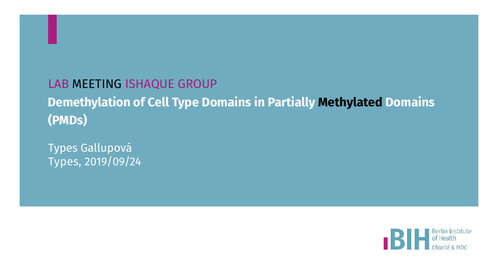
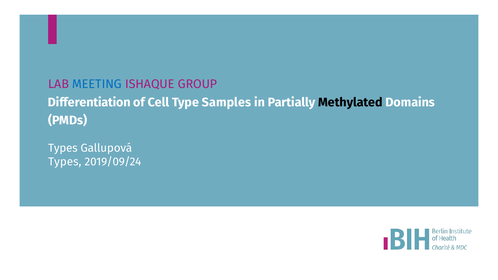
MEETING colour: black -> blue (97, 84)
Demethylation: Demethylation -> Differentiation (89, 102)
Type Domains: Domains -> Samples (227, 102)
